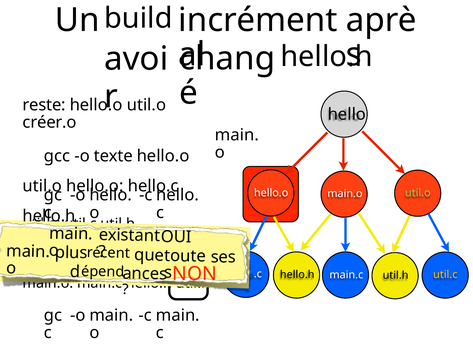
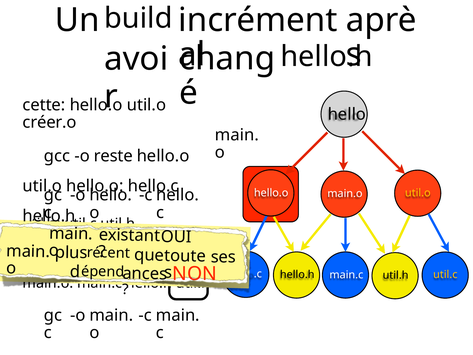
reste: reste -> cette (44, 105)
texte: texte -> reste (113, 156)
util.o colour: light green -> yellow (418, 193)
